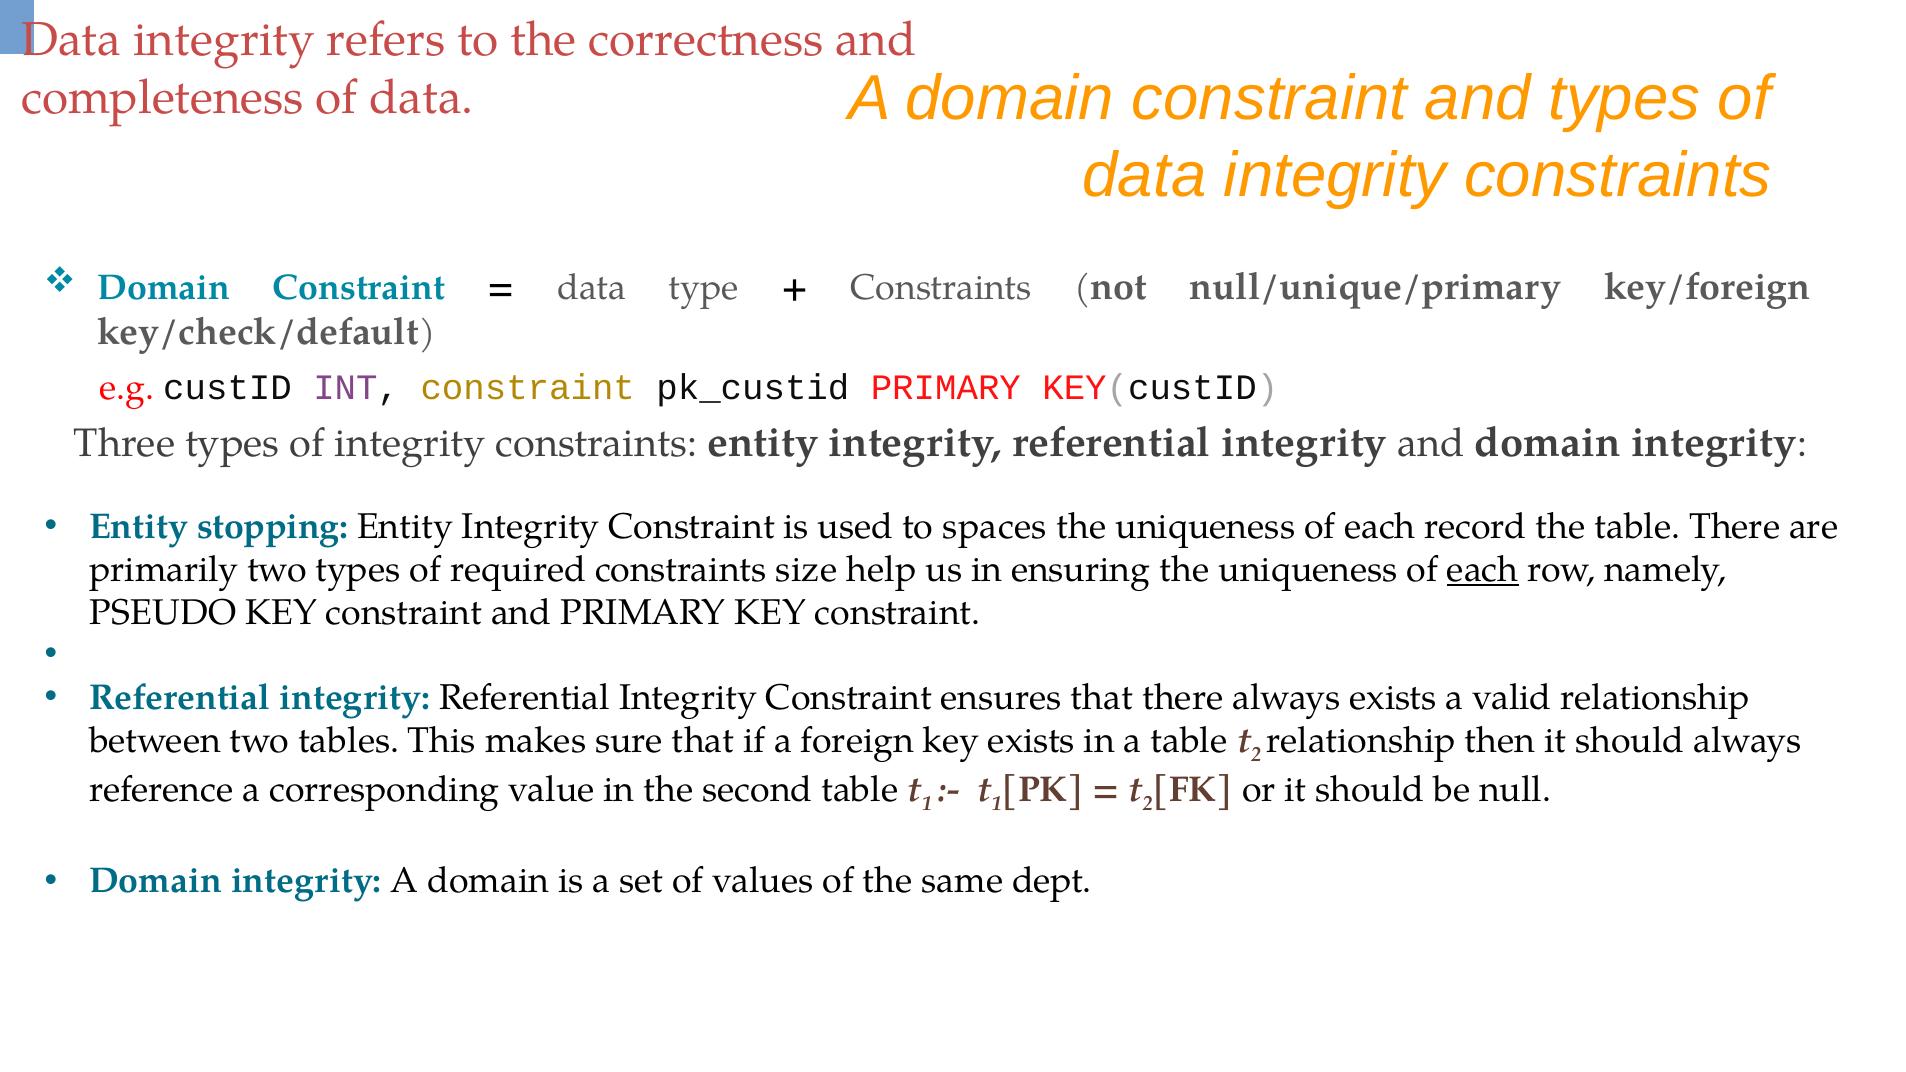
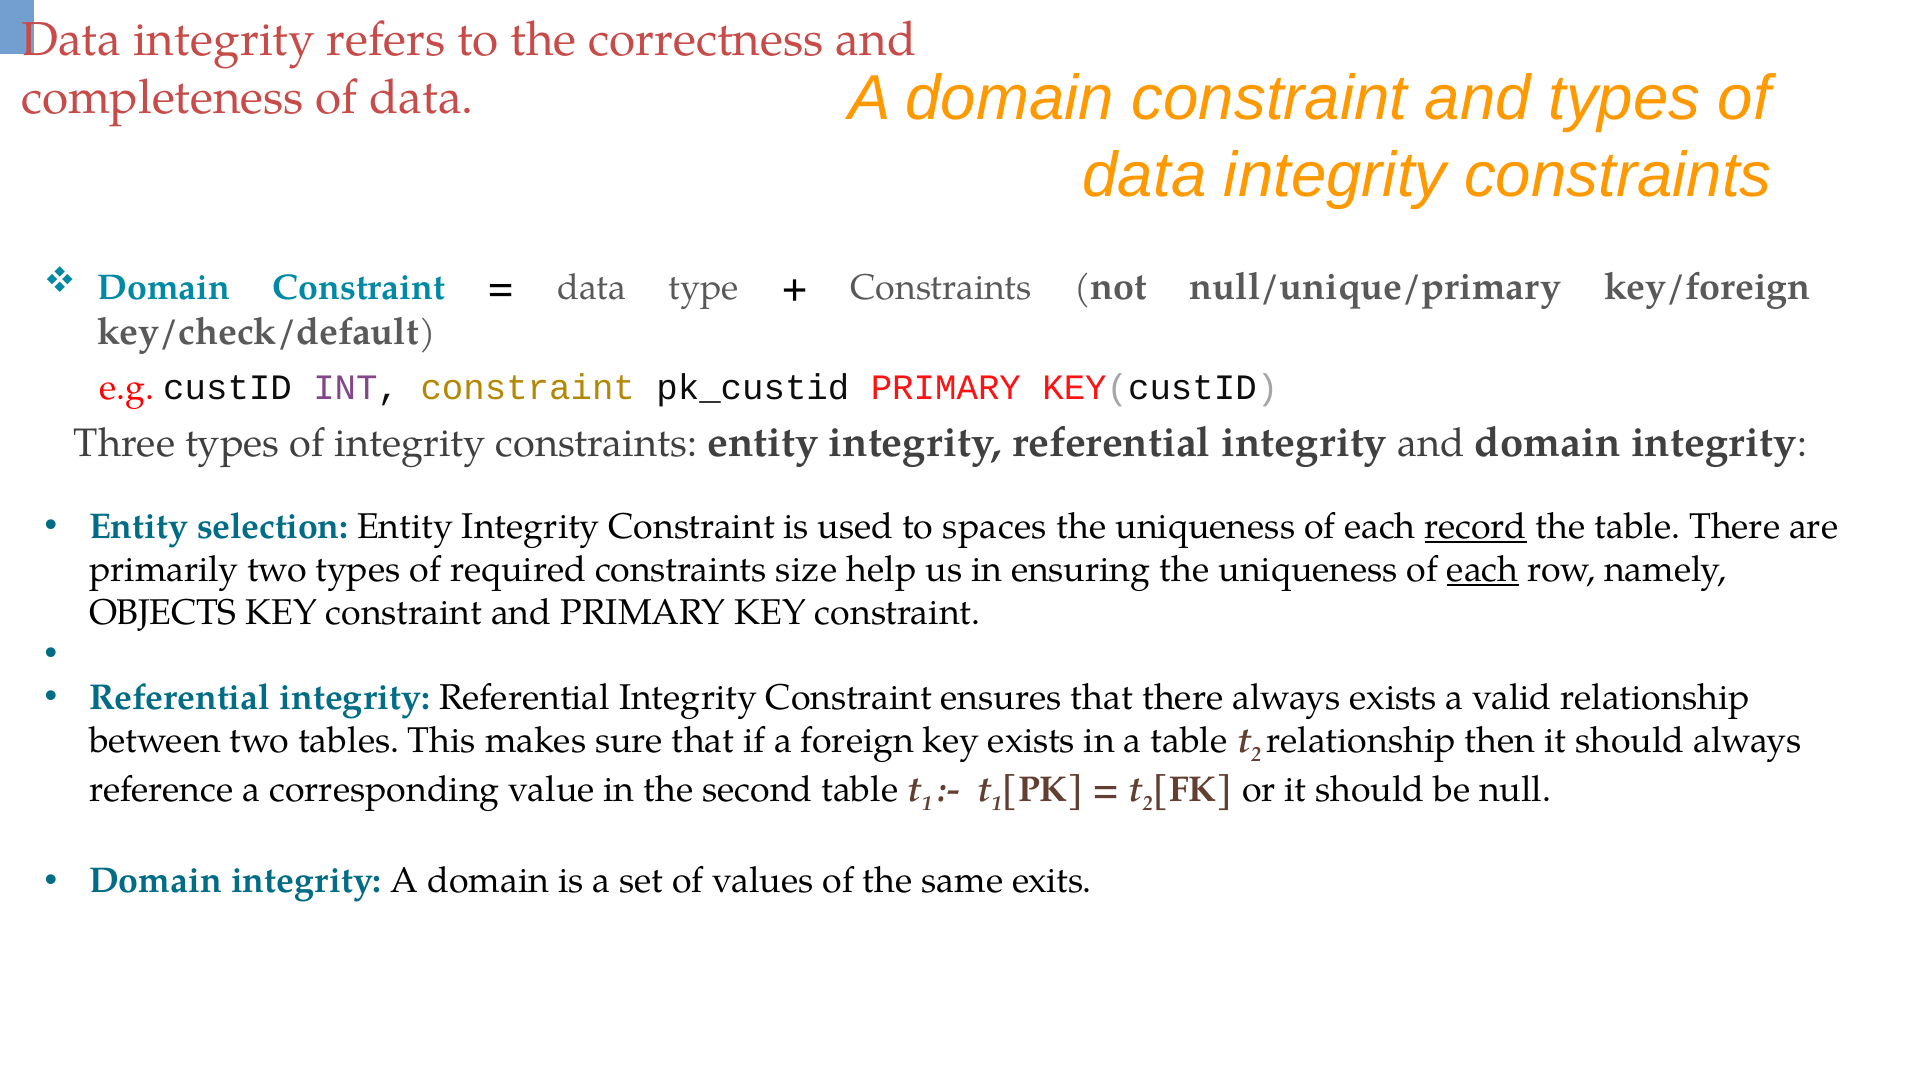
stopping: stopping -> selection (273, 527)
record underline: none -> present (1476, 527)
PSEUDO: PSEUDO -> OBJECTS (163, 612)
dept: dept -> exits (1052, 881)
